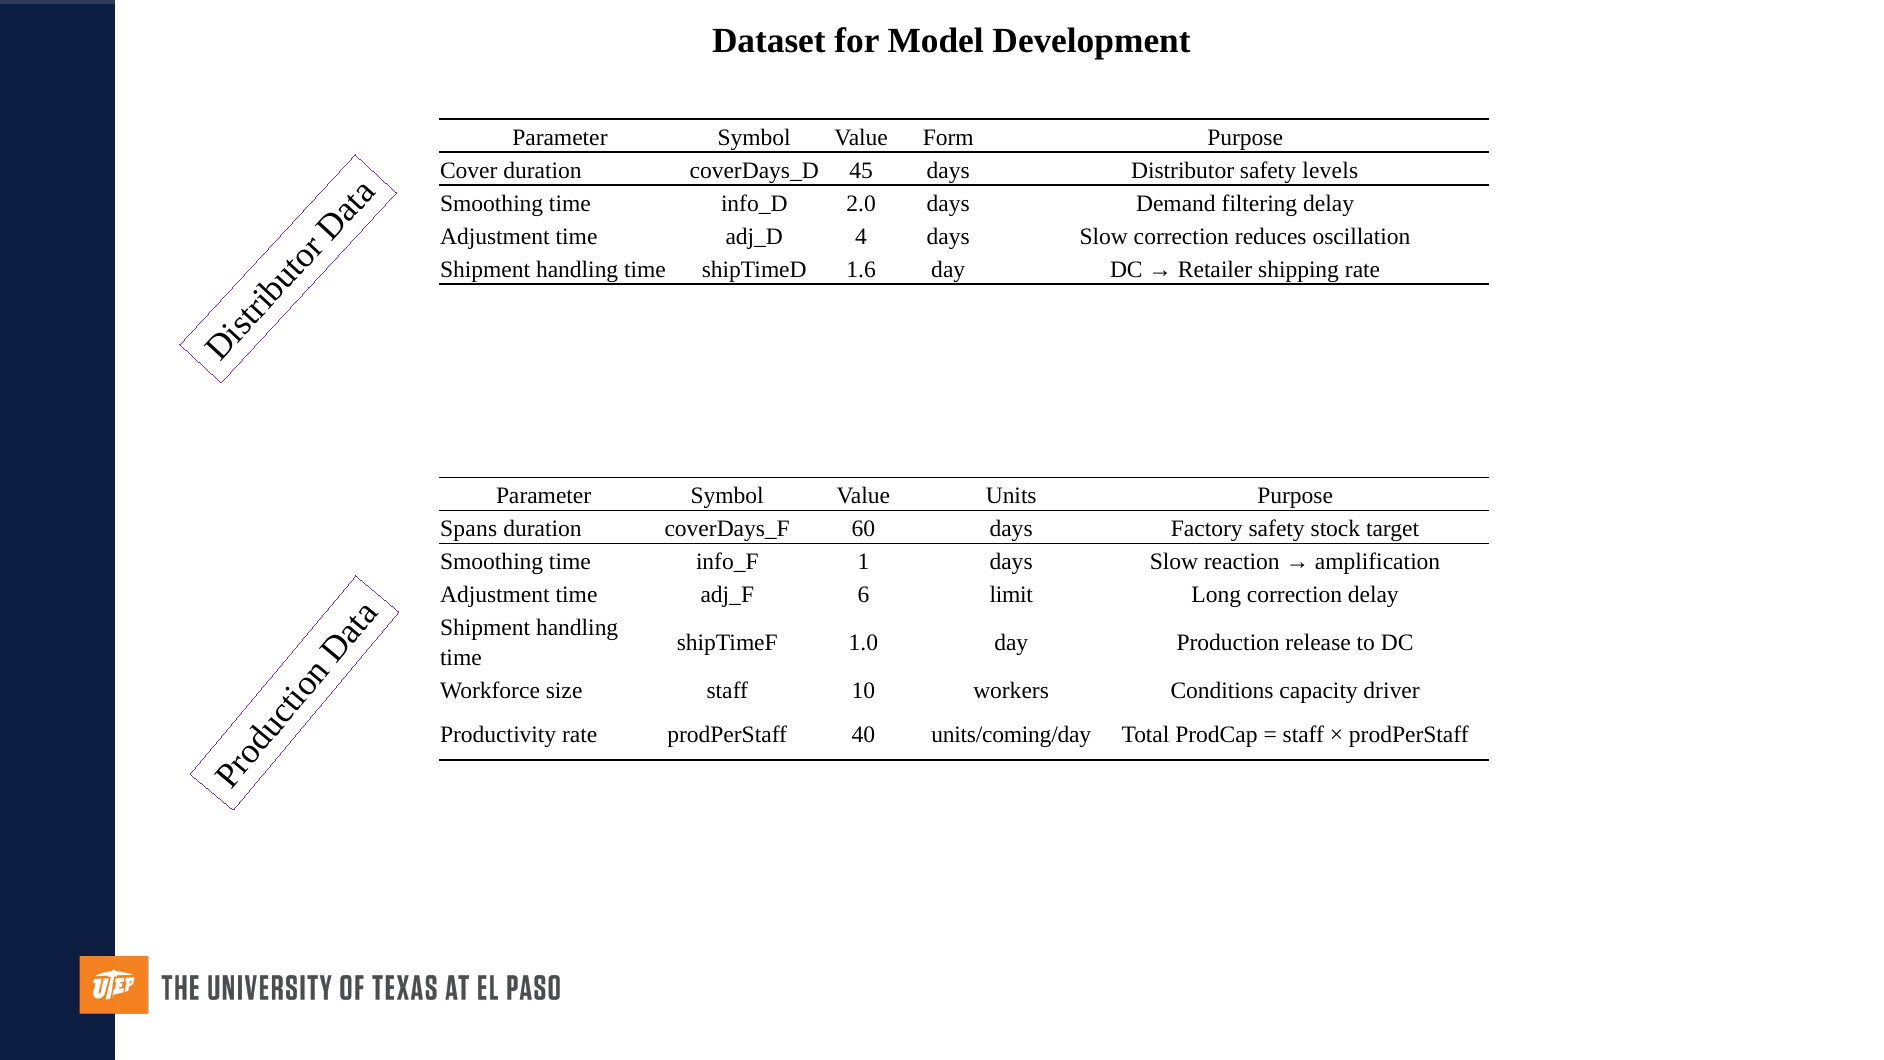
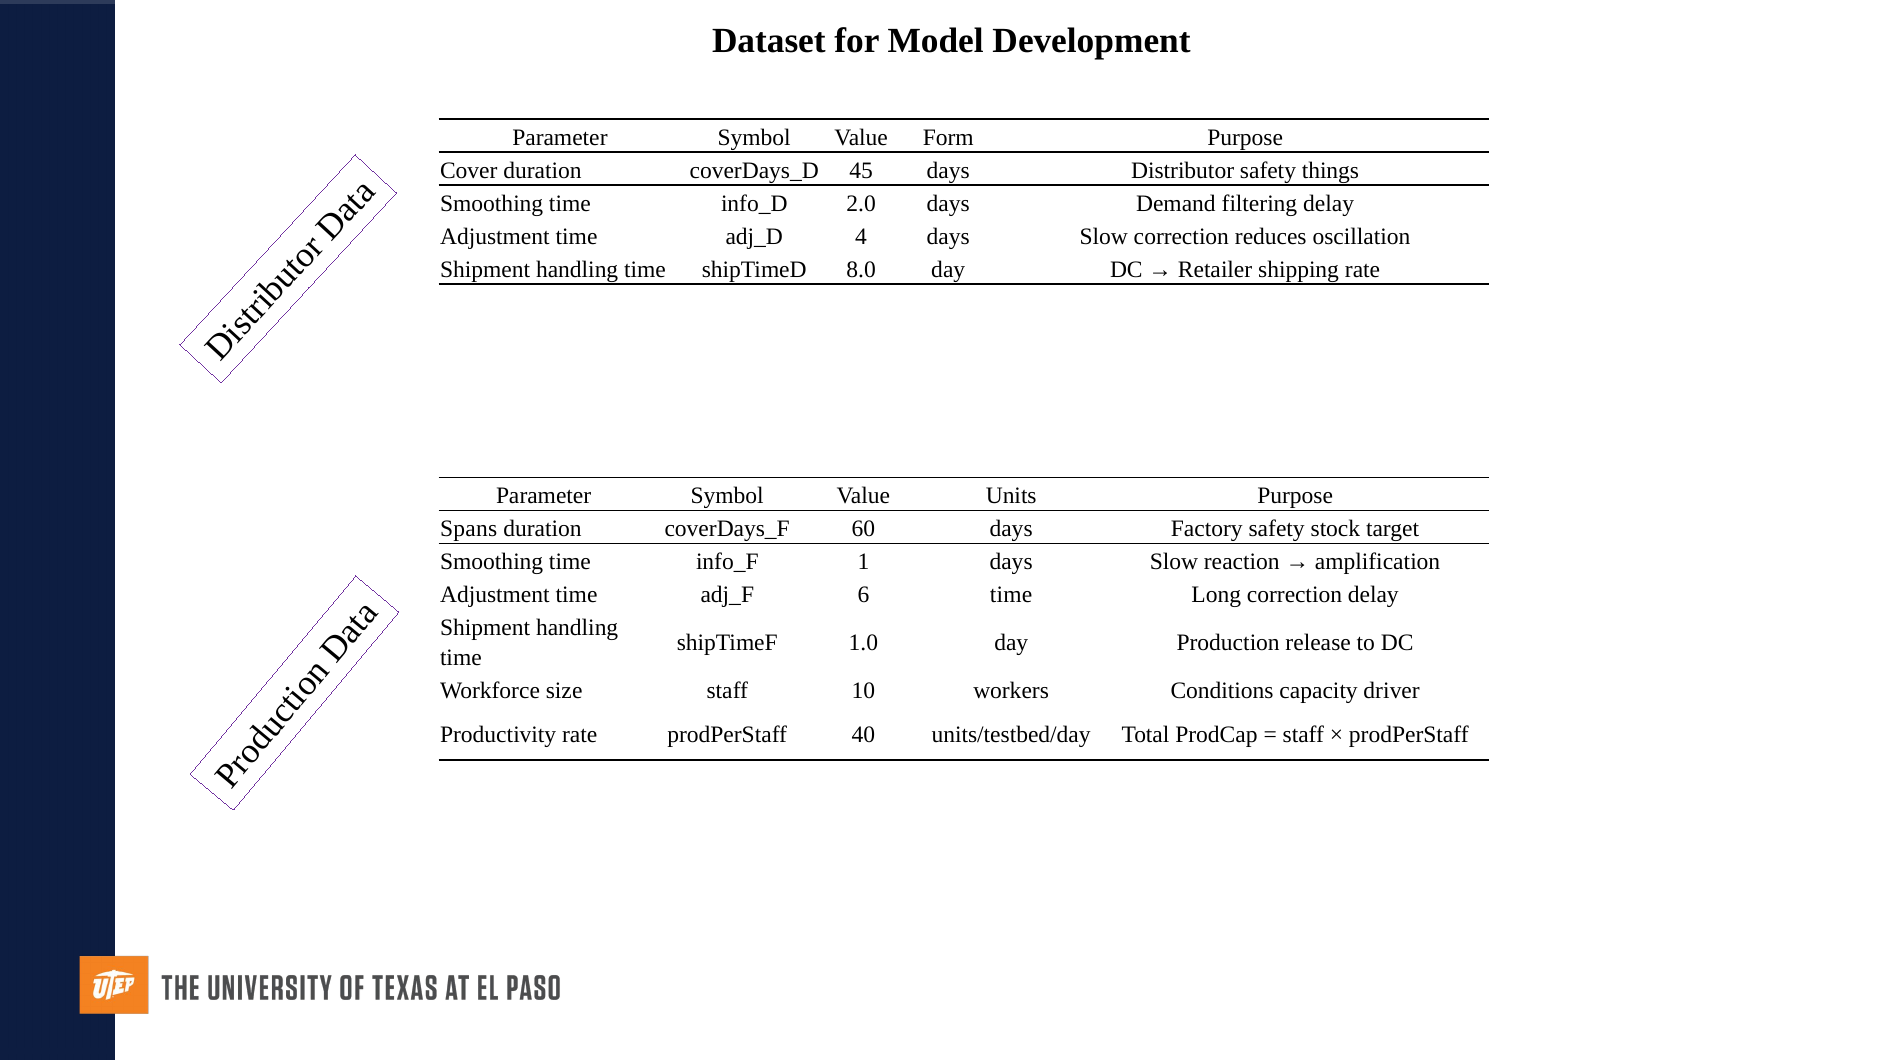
levels: levels -> things (1330, 171)
1.6: 1.6 -> 8.0 (861, 269)
6 limit: limit -> time (1011, 595)
units/coming/day: units/coming/day -> units/testbed/day (1011, 735)
